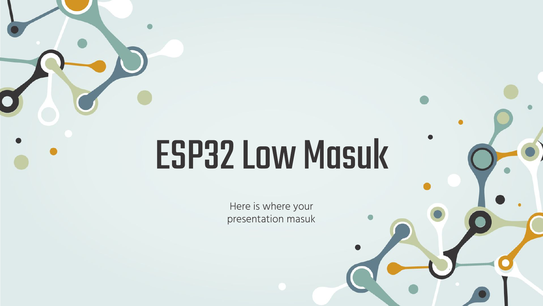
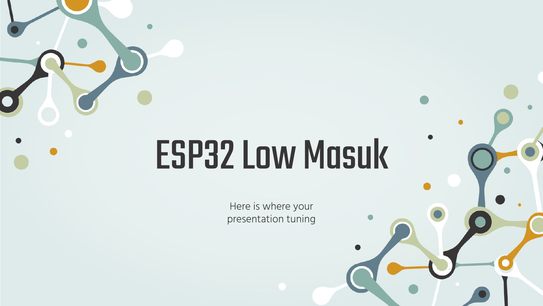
presentation masuk: masuk -> tuning (301, 219)
